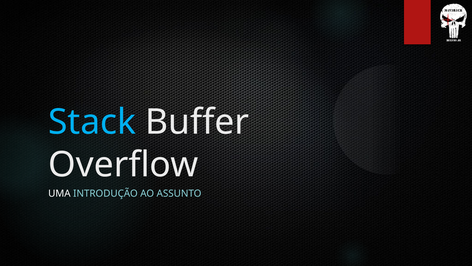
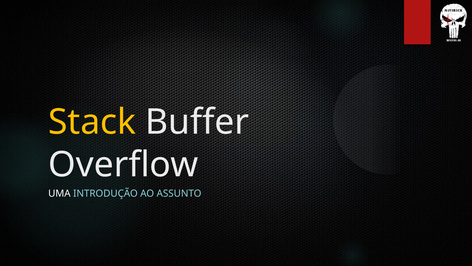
Stack colour: light blue -> yellow (92, 122)
